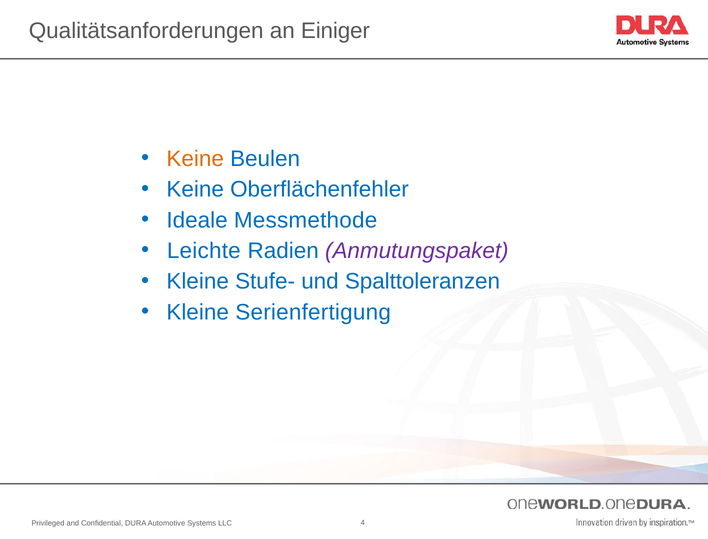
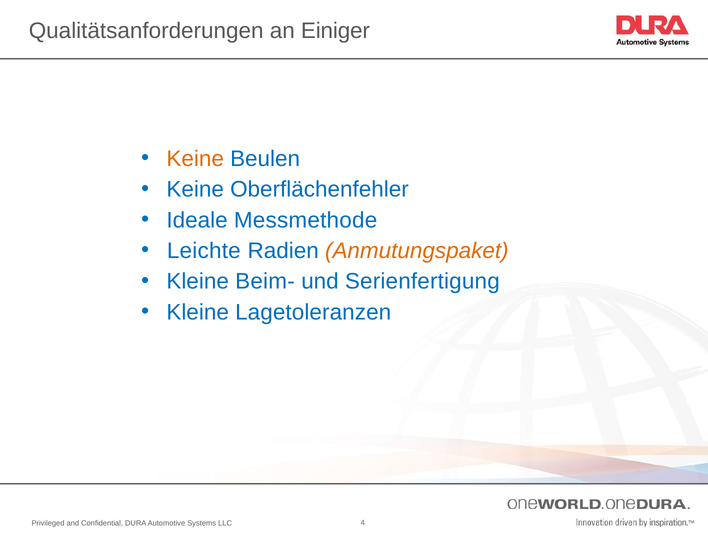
Anmutungspaket colour: purple -> orange (417, 251)
Stufe-: Stufe- -> Beim- (265, 282)
Spalttoleranzen: Spalttoleranzen -> Serienfertigung (422, 282)
Serienfertigung: Serienfertigung -> Lagetoleranzen (313, 312)
